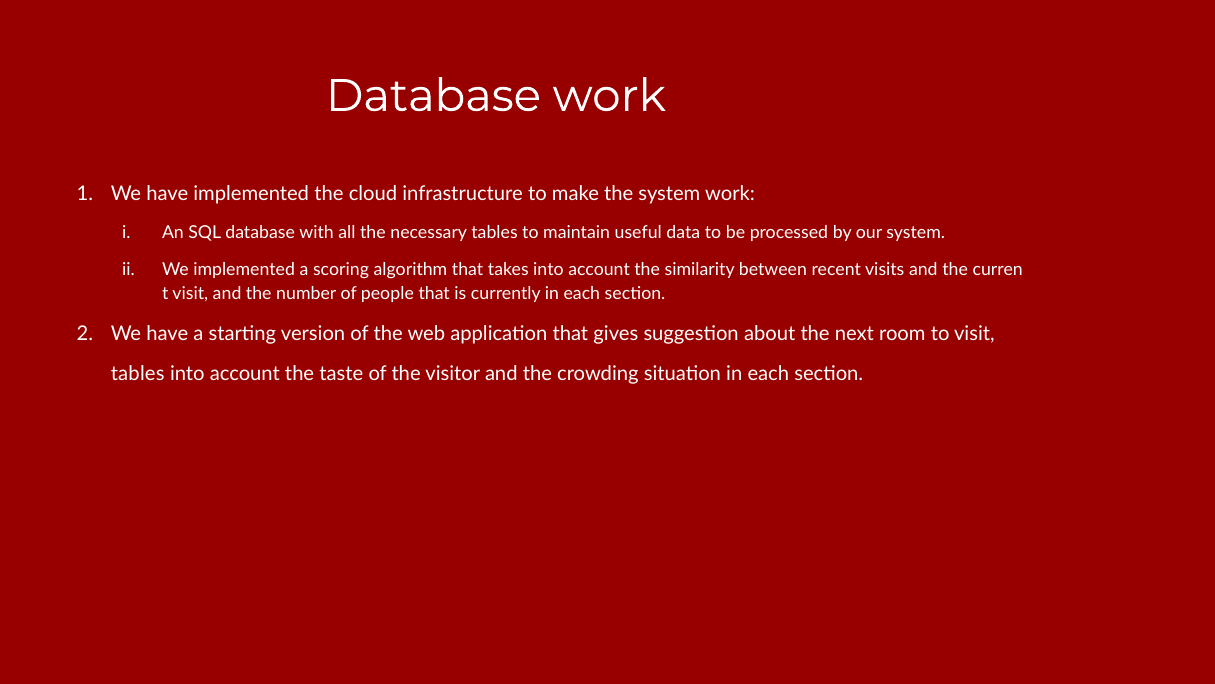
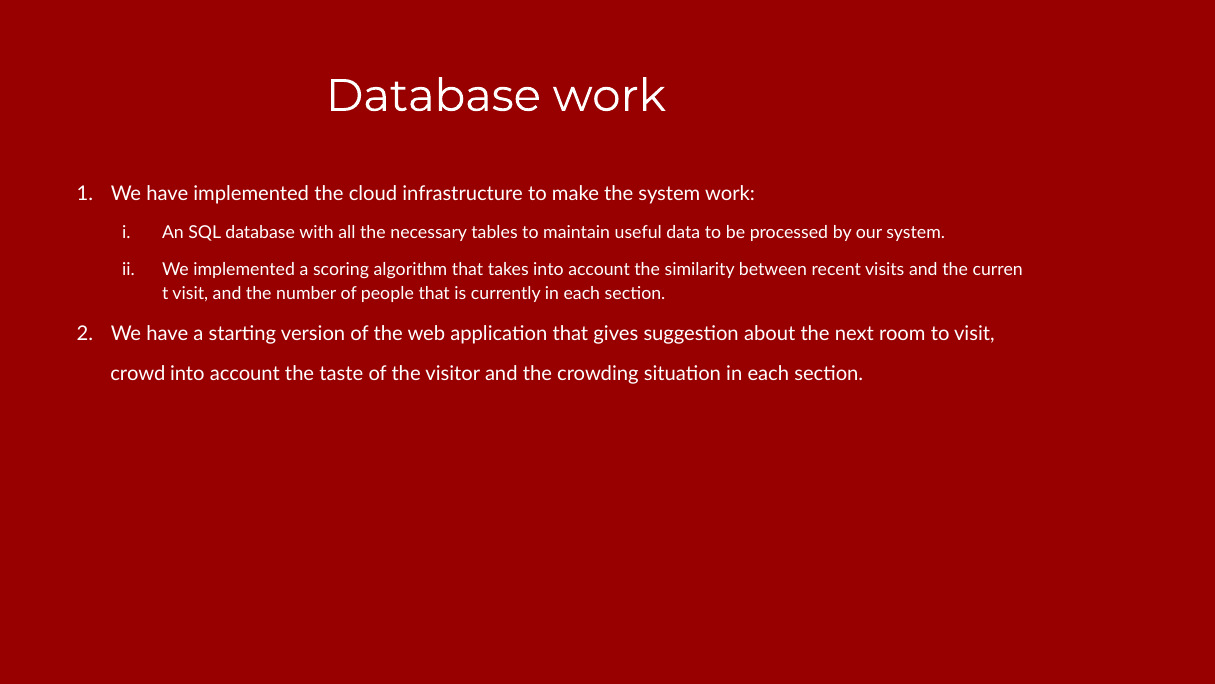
tables: tables -> crowd (138, 374)
